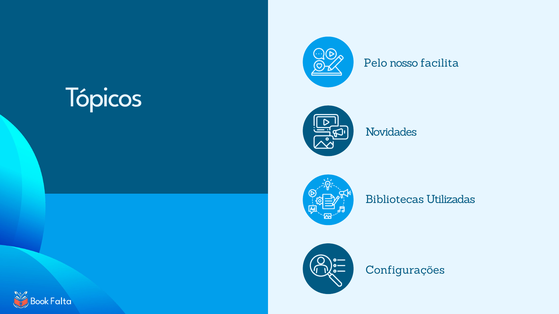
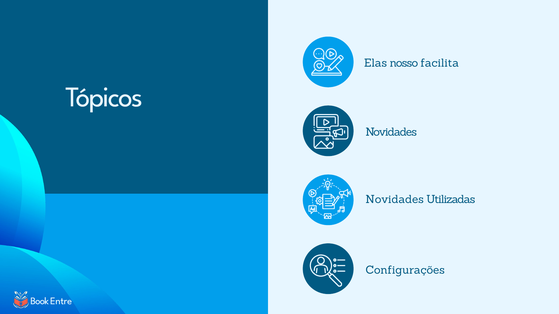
Pelo: Pelo -> Elas (376, 63)
Bibliotecas: Bibliotecas -> Novidades (395, 200)
Falta: Falta -> Entre (61, 301)
